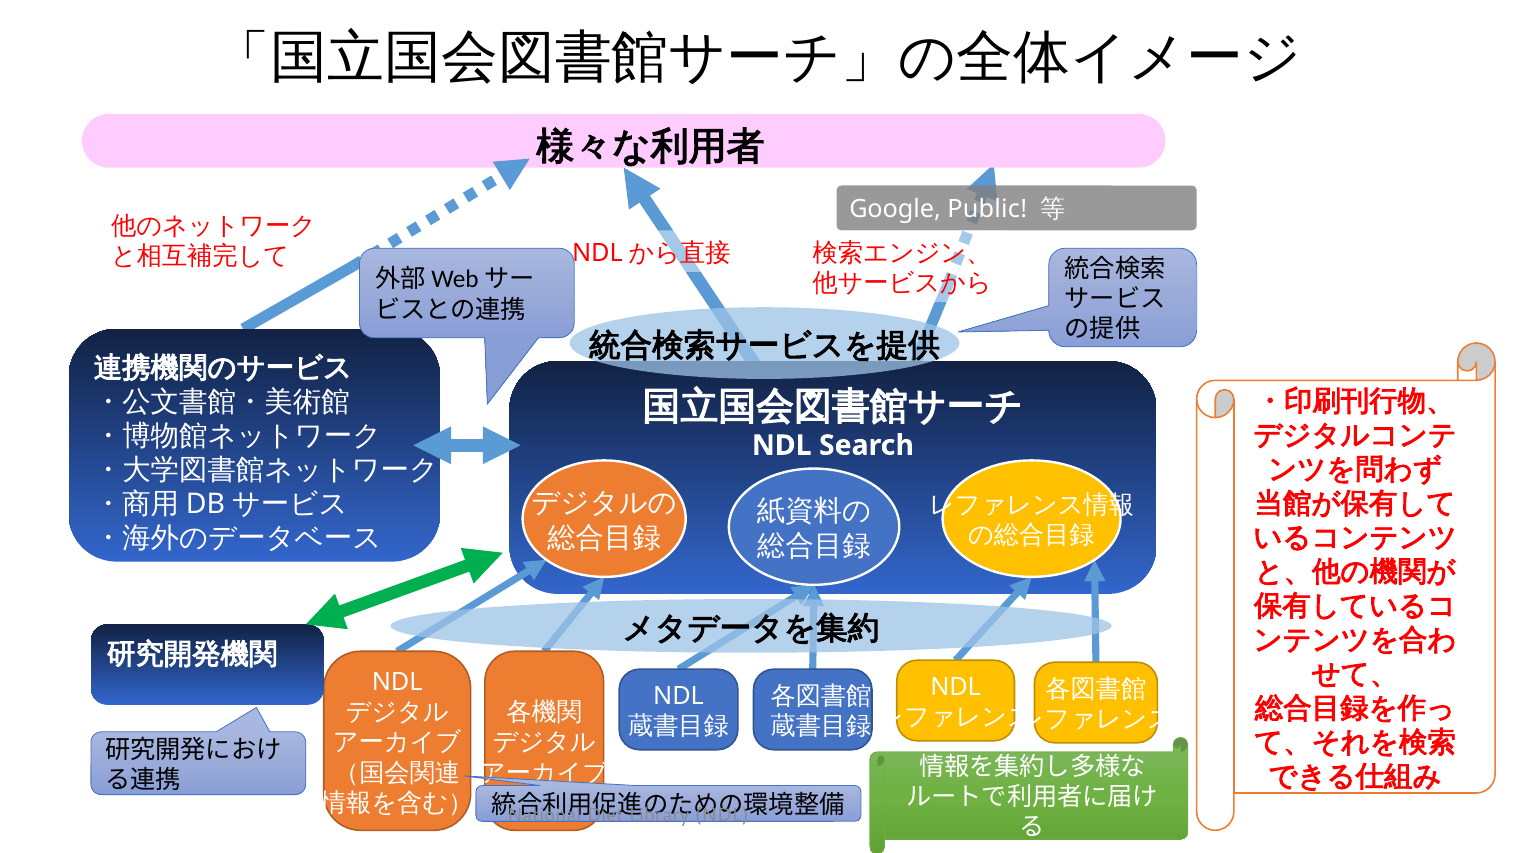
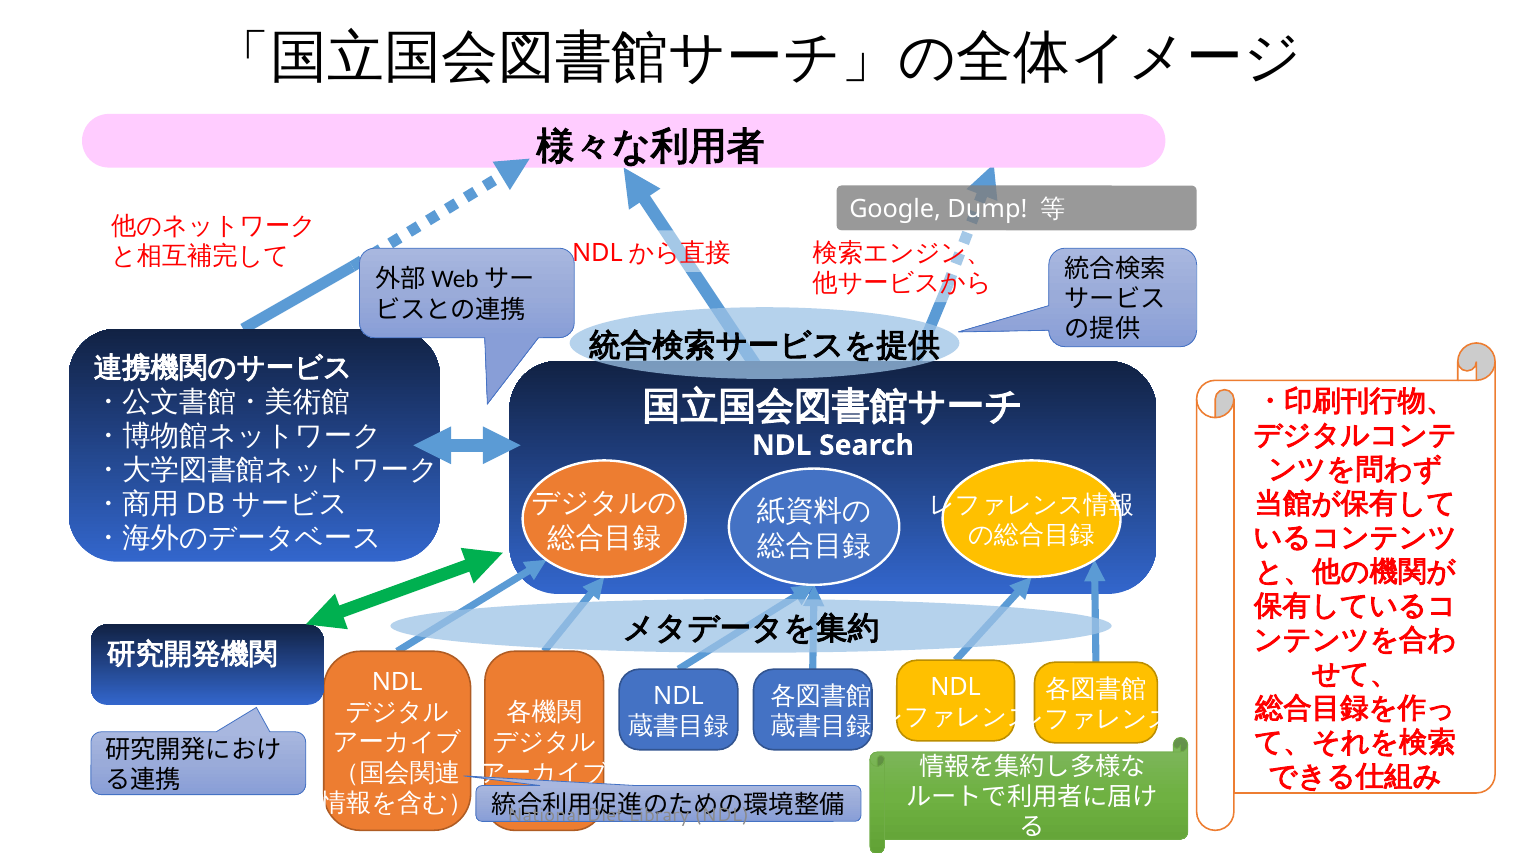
Public: Public -> Dump (987, 210)
